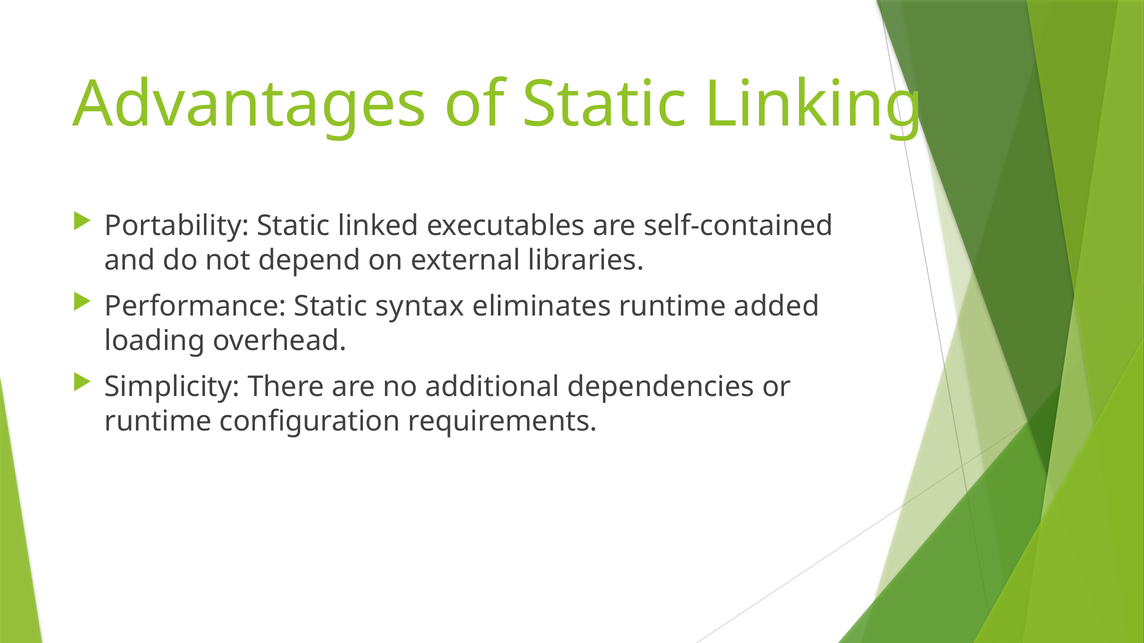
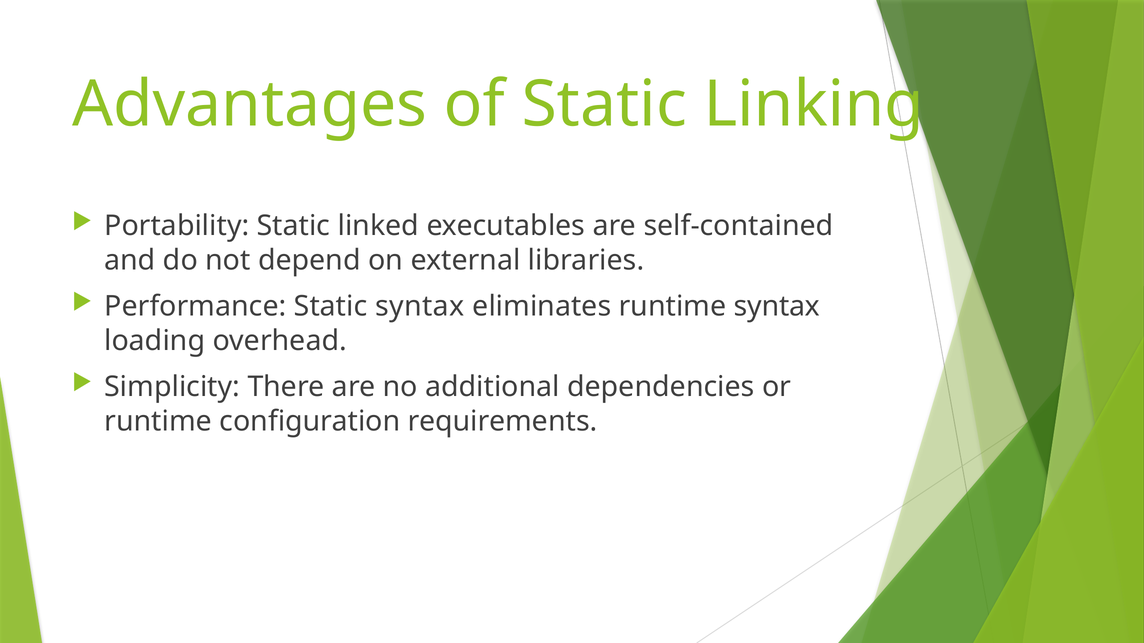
runtime added: added -> syntax (777, 307)
